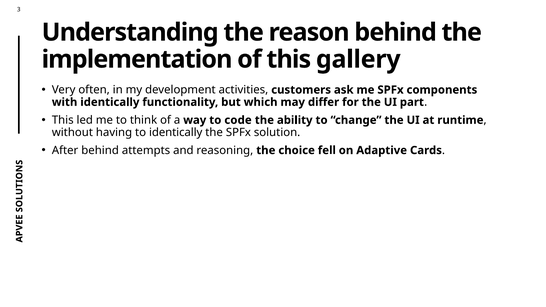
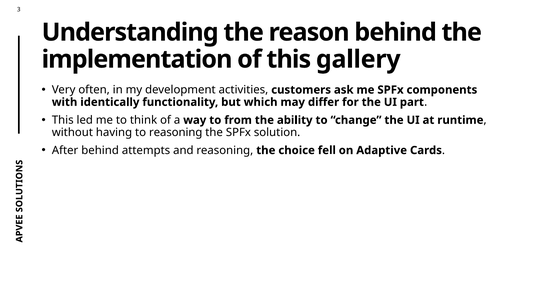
code: code -> from (238, 120)
to identically: identically -> reasoning (176, 132)
